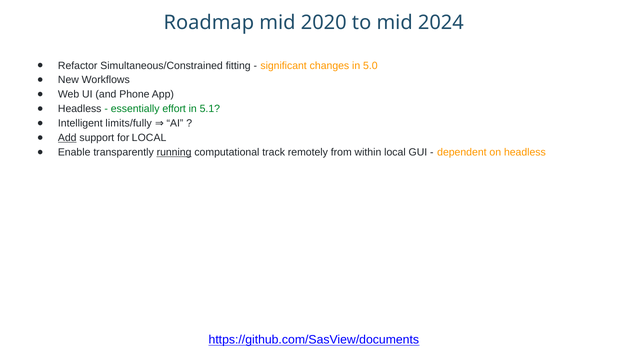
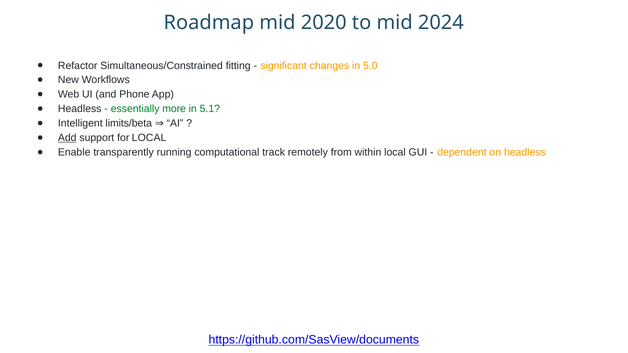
effort: effort -> more (174, 109)
limits/fully: limits/fully -> limits/beta (129, 123)
running underline: present -> none (174, 152)
